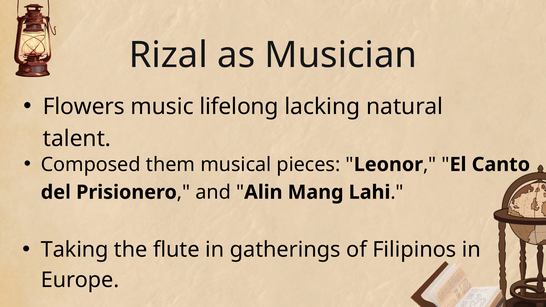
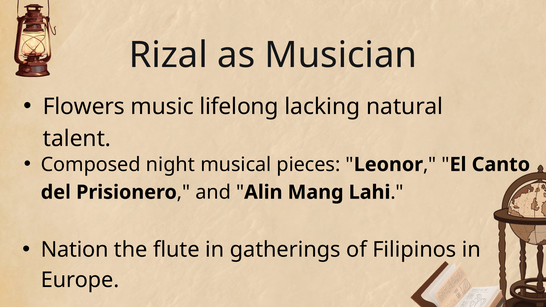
them: them -> night (170, 165)
Taking: Taking -> Nation (75, 250)
